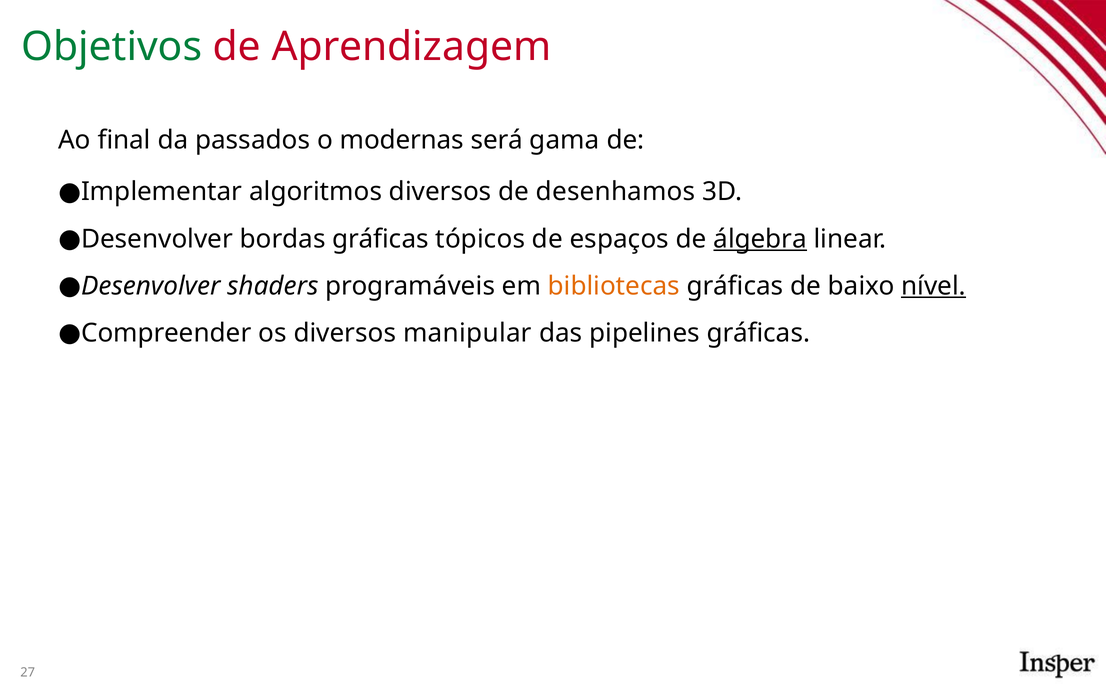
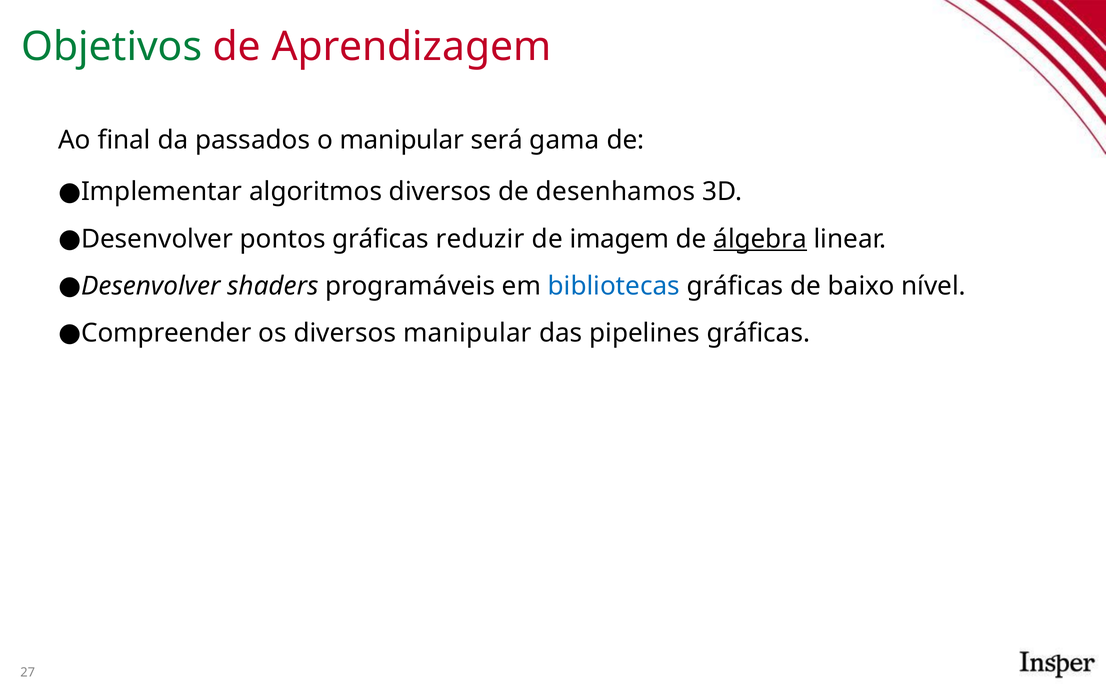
o modernas: modernas -> manipular (402, 140)
bordas: bordas -> pontos (283, 239)
tópicos: tópicos -> reduzir (480, 239)
espaços: espaços -> imagem (619, 239)
bibliotecas colour: orange -> blue (614, 286)
nível underline: present -> none (934, 286)
